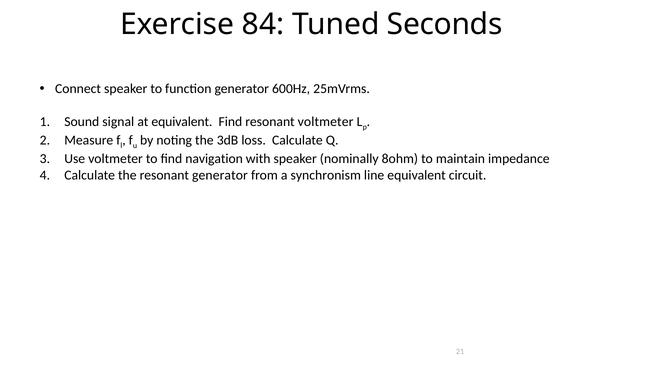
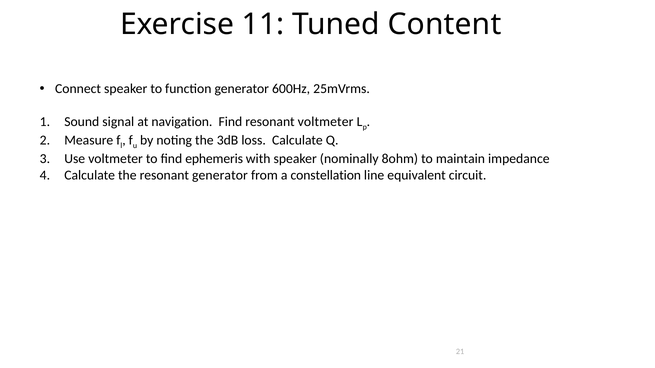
84: 84 -> 11 (263, 25)
Seconds: Seconds -> Content (445, 25)
at equivalent: equivalent -> navigation (182, 122)
navigation: navigation -> ephemeris (214, 159)
synchronism: synchronism -> constellation (326, 175)
